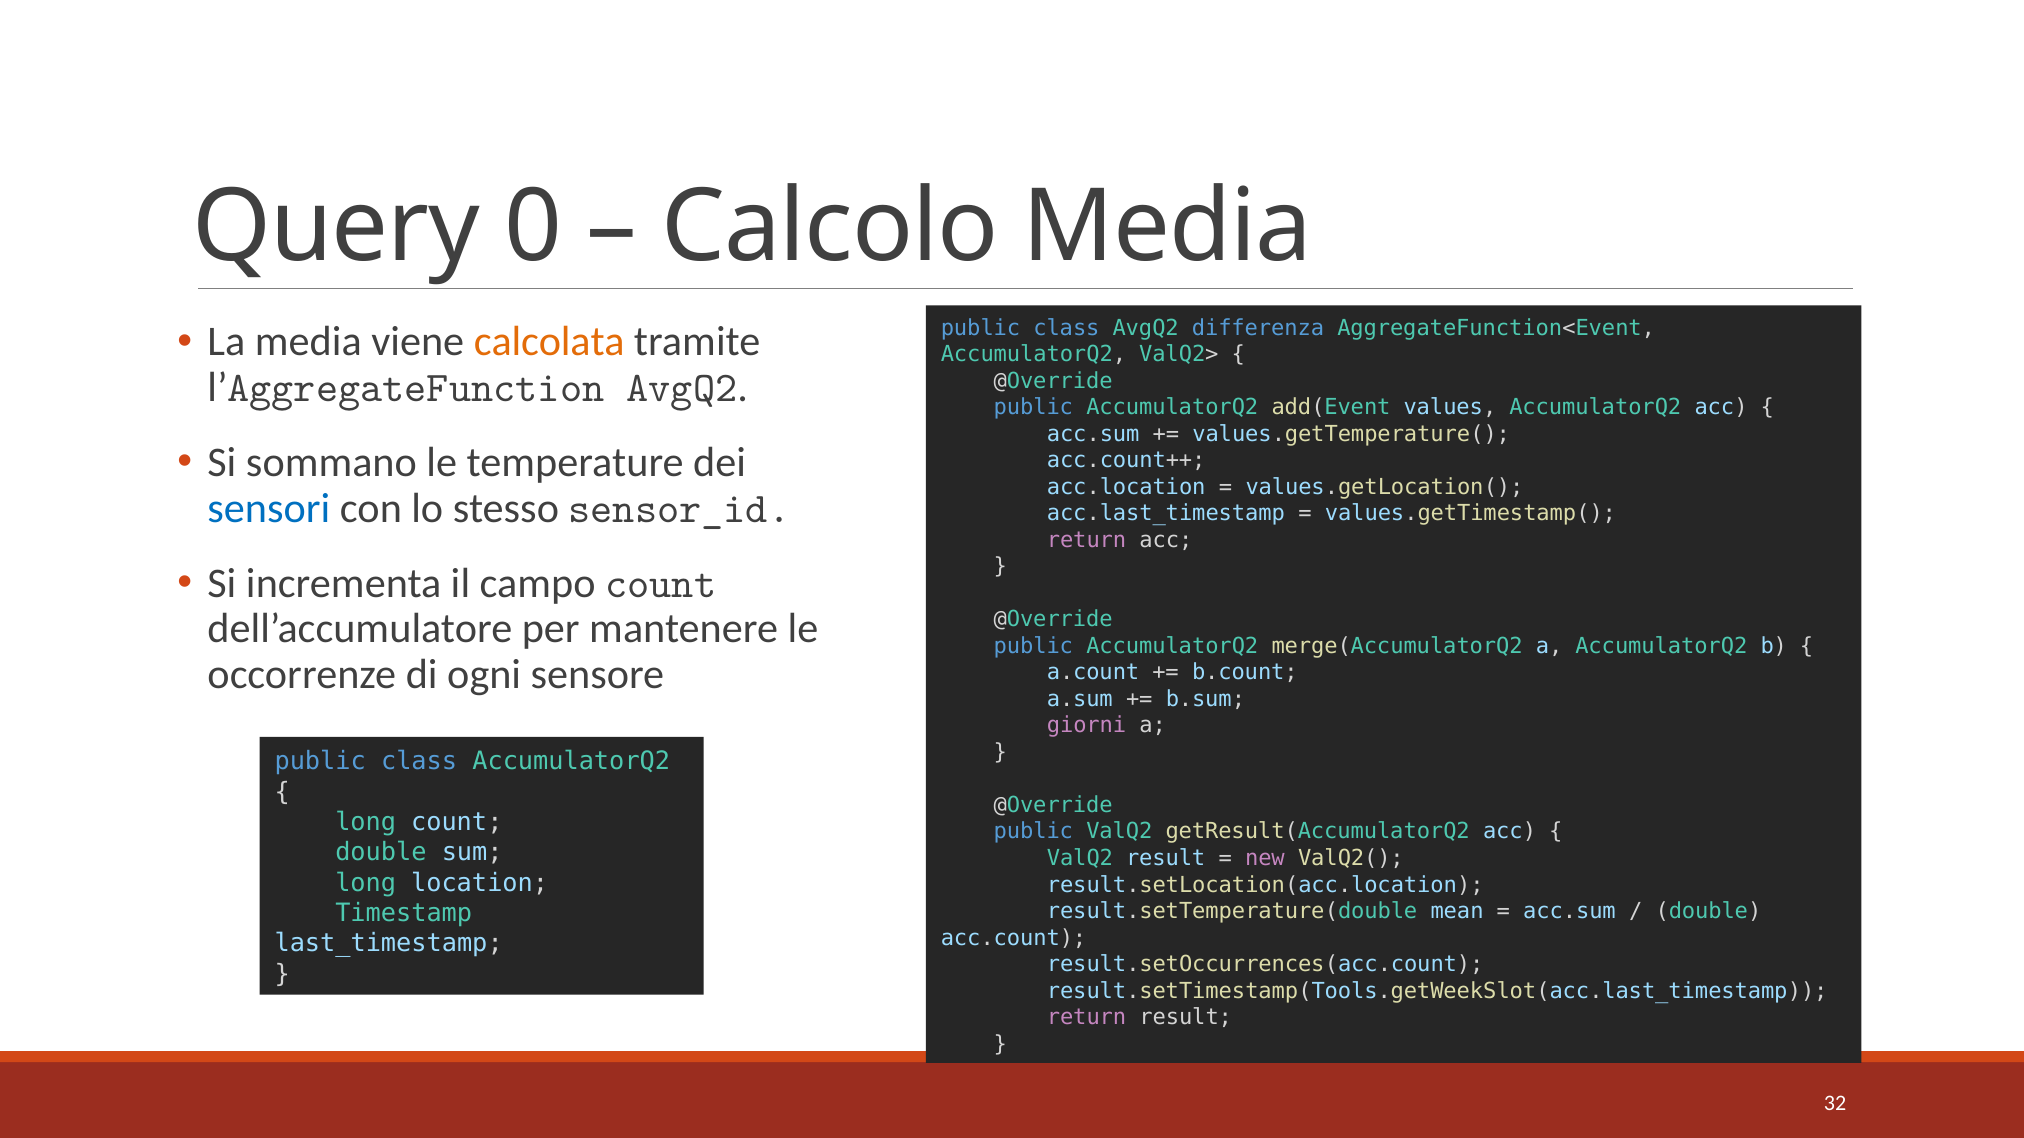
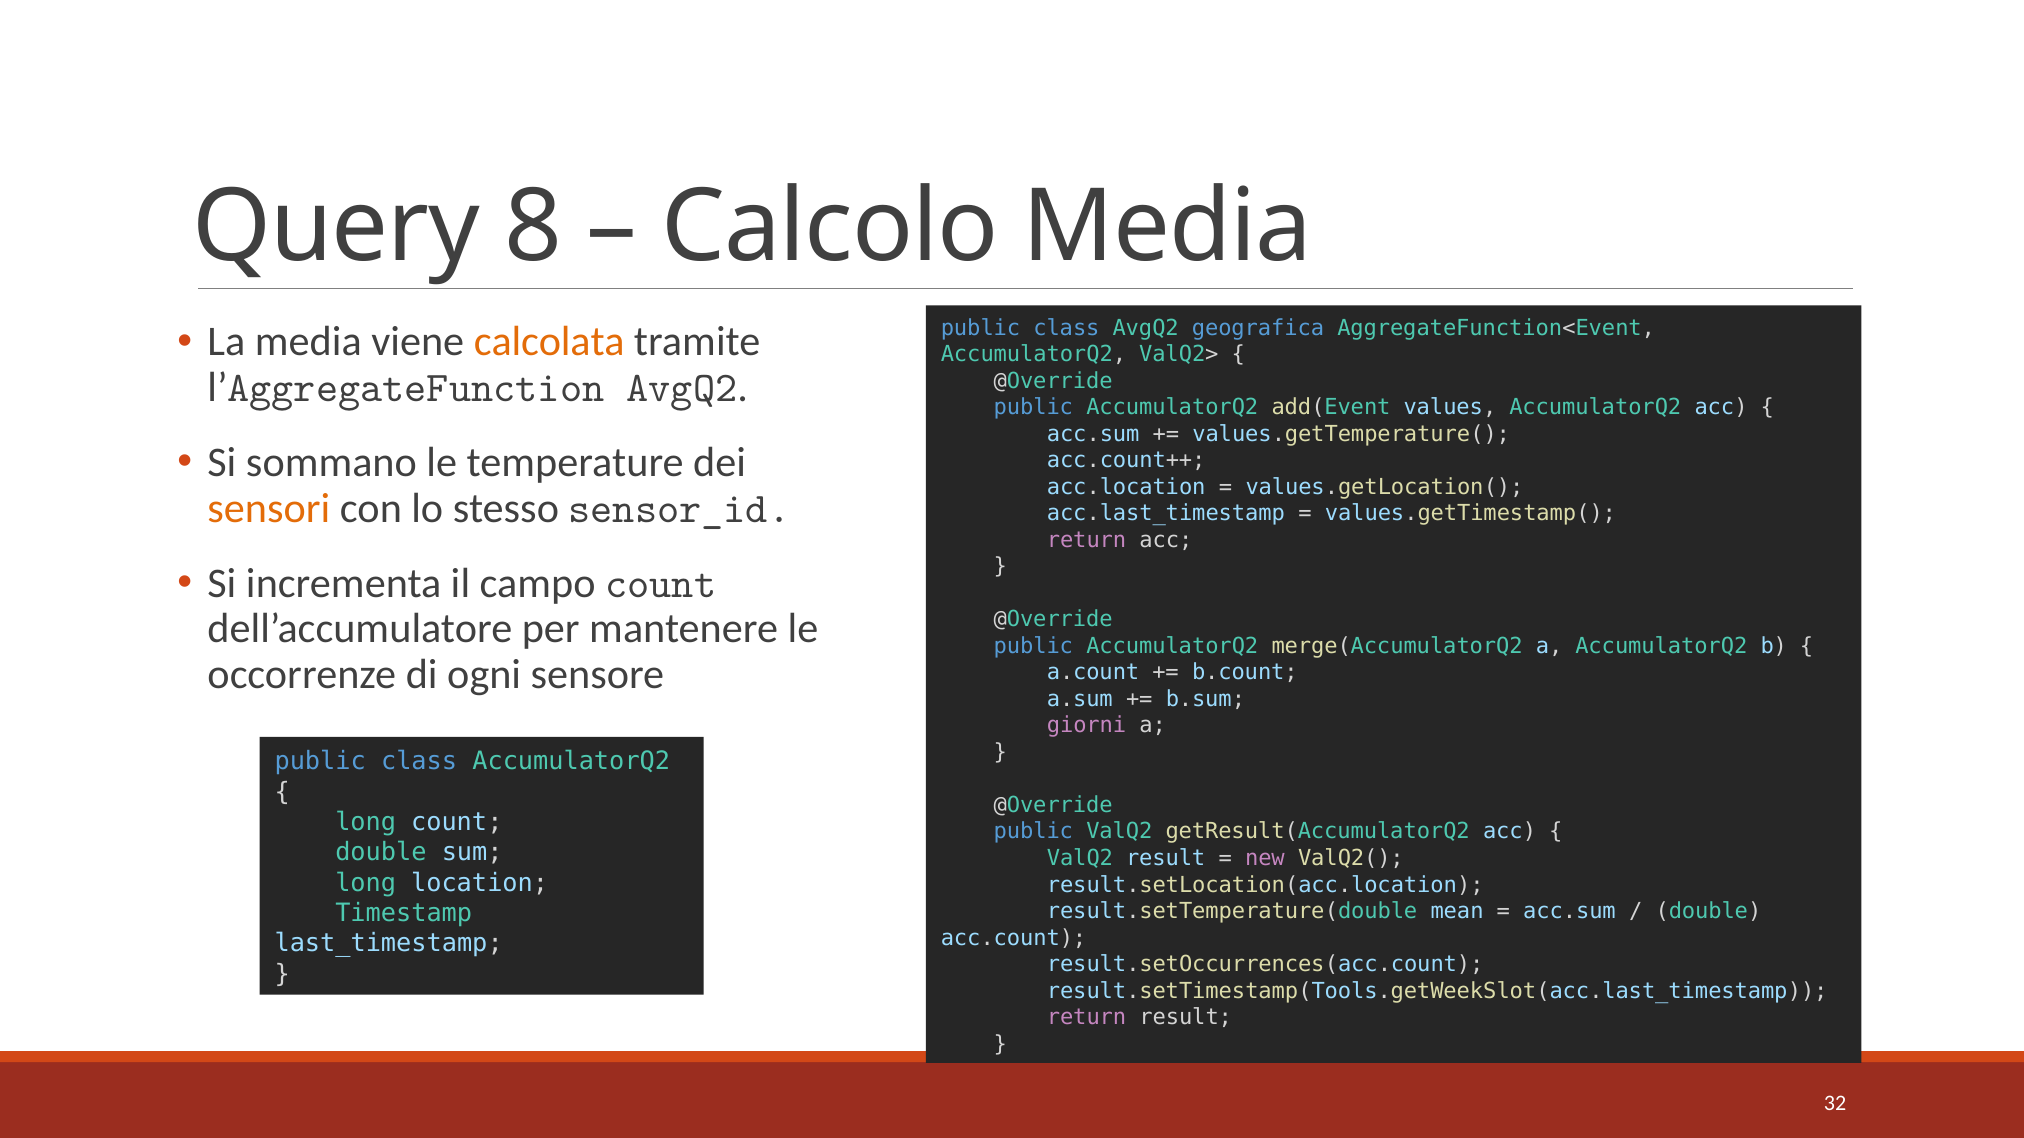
0: 0 -> 8 (533, 227)
differenza: differenza -> geografica (1258, 328)
sensori colour: blue -> orange (269, 508)
